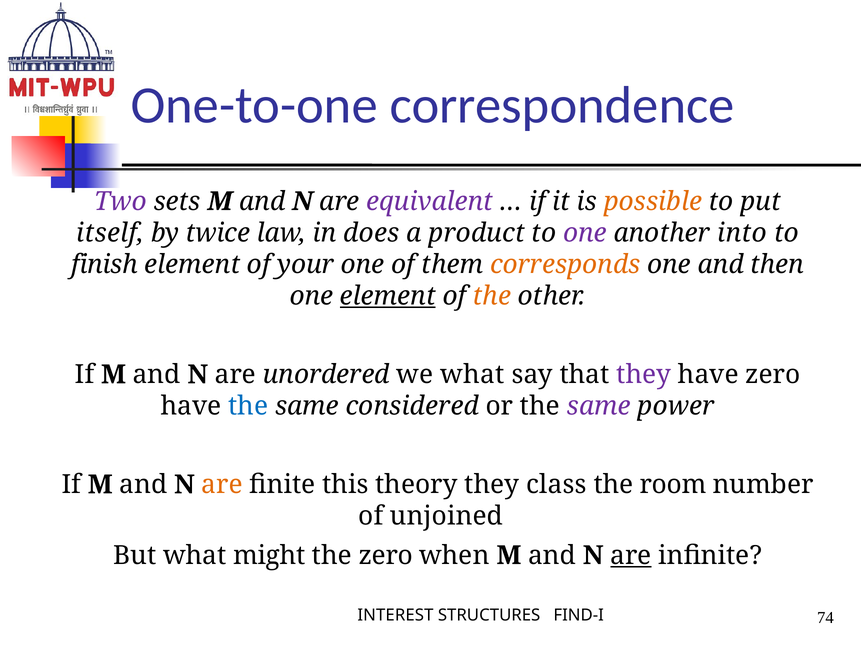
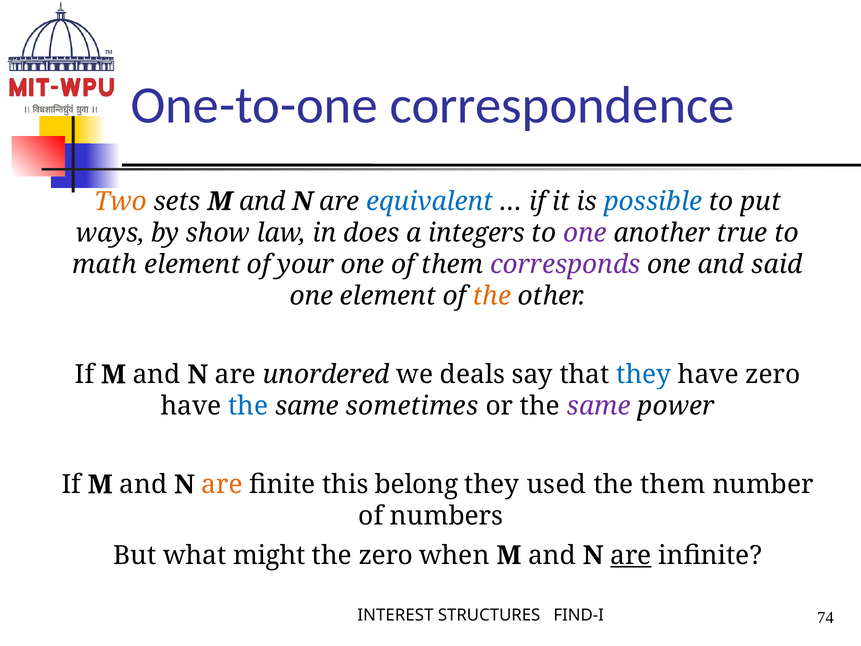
Two colour: purple -> orange (120, 201)
equivalent colour: purple -> blue (430, 201)
possible colour: orange -> blue (653, 201)
itself: itself -> ways (110, 233)
twice: twice -> show (218, 233)
product: product -> integers (477, 233)
into: into -> true (742, 233)
finish: finish -> math (105, 264)
corresponds colour: orange -> purple (565, 264)
then: then -> said (777, 264)
element underline: present -> none (388, 296)
we what: what -> deals (473, 374)
they colour: purple -> blue (644, 374)
considered: considered -> sometimes (412, 406)
theory: theory -> belong (417, 484)
class: class -> used (556, 484)
the room: room -> them (673, 484)
unjoined: unjoined -> numbers (447, 516)
